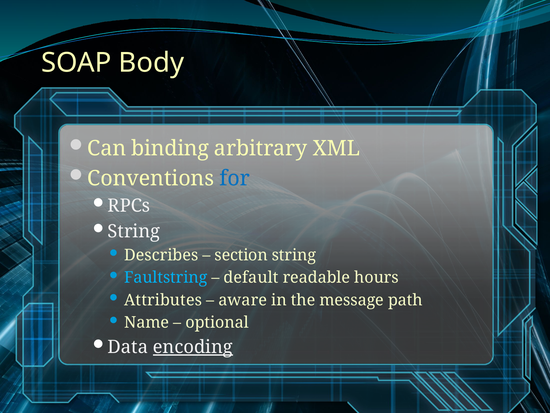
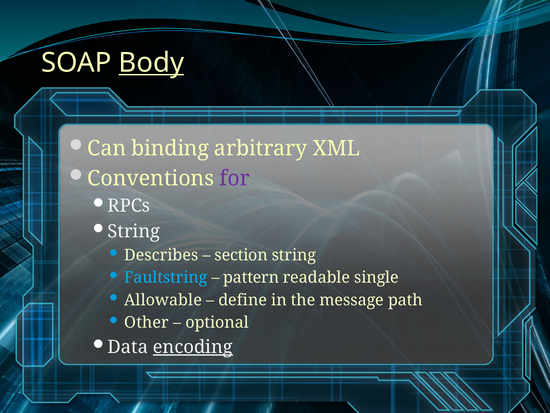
Body underline: none -> present (151, 63)
for colour: blue -> purple (235, 178)
default: default -> pattern (251, 277)
hours: hours -> single (377, 277)
Attributes: Attributes -> Allowable (163, 300)
aware: aware -> define (243, 300)
Name: Name -> Other (147, 322)
